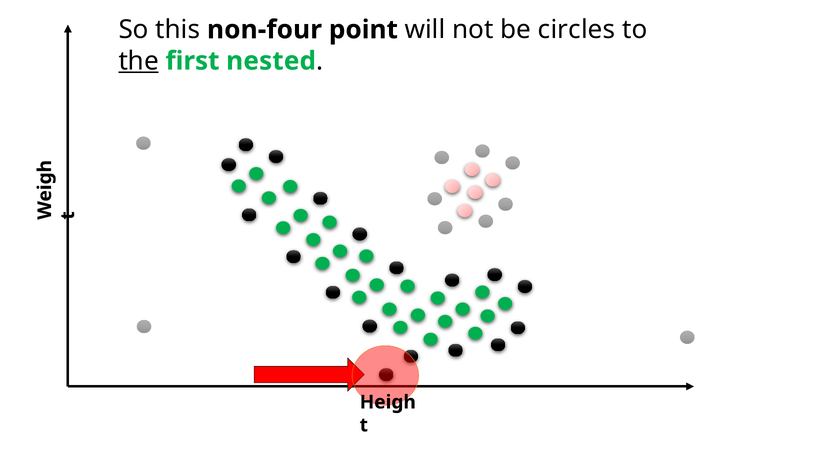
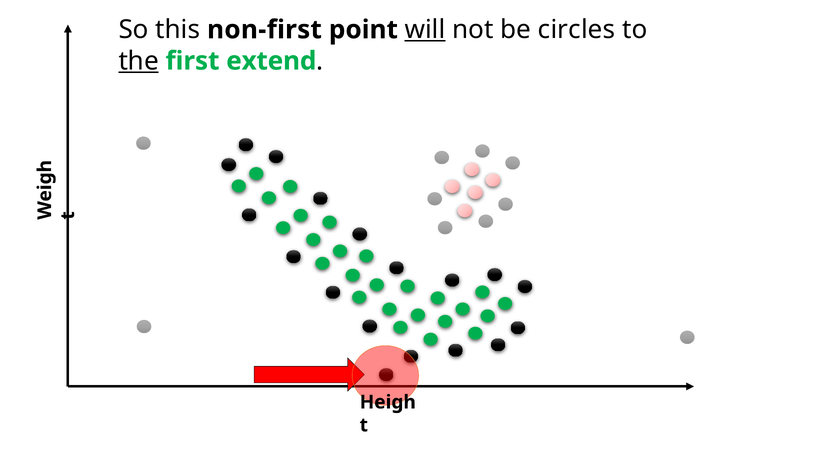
non-four: non-four -> non-first (264, 30)
will underline: none -> present (425, 30)
nested: nested -> extend (271, 61)
